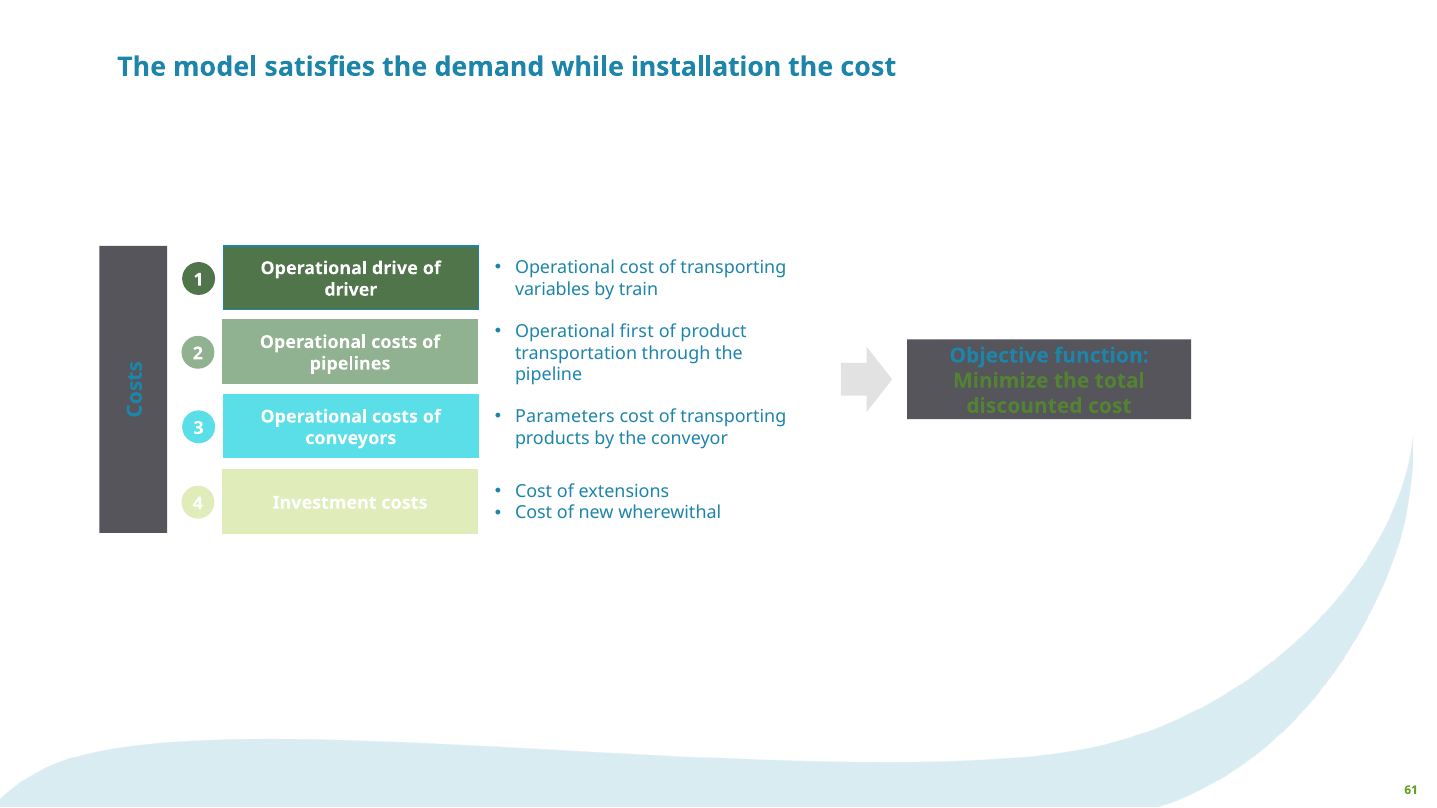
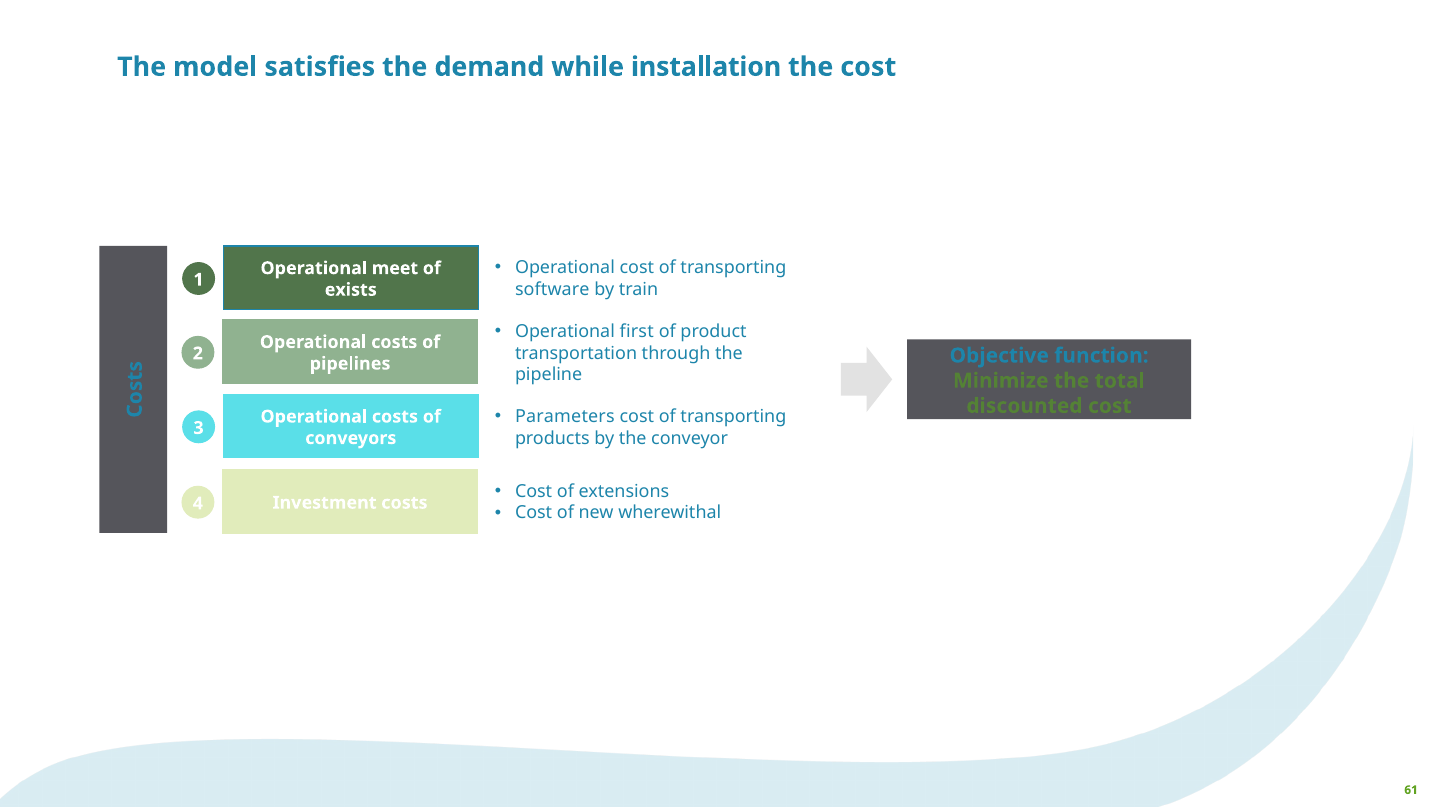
drive: drive -> meet (395, 268)
variables: variables -> software (552, 290)
driver: driver -> exists (351, 290)
